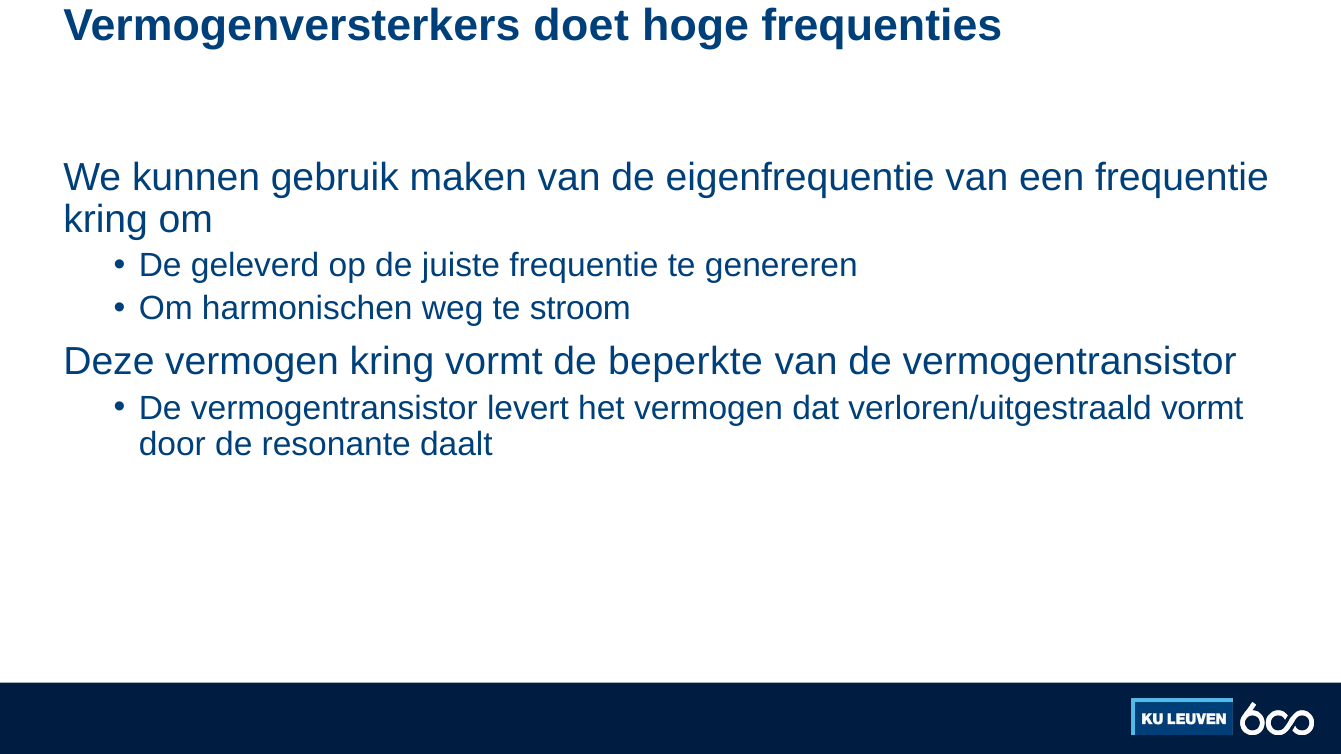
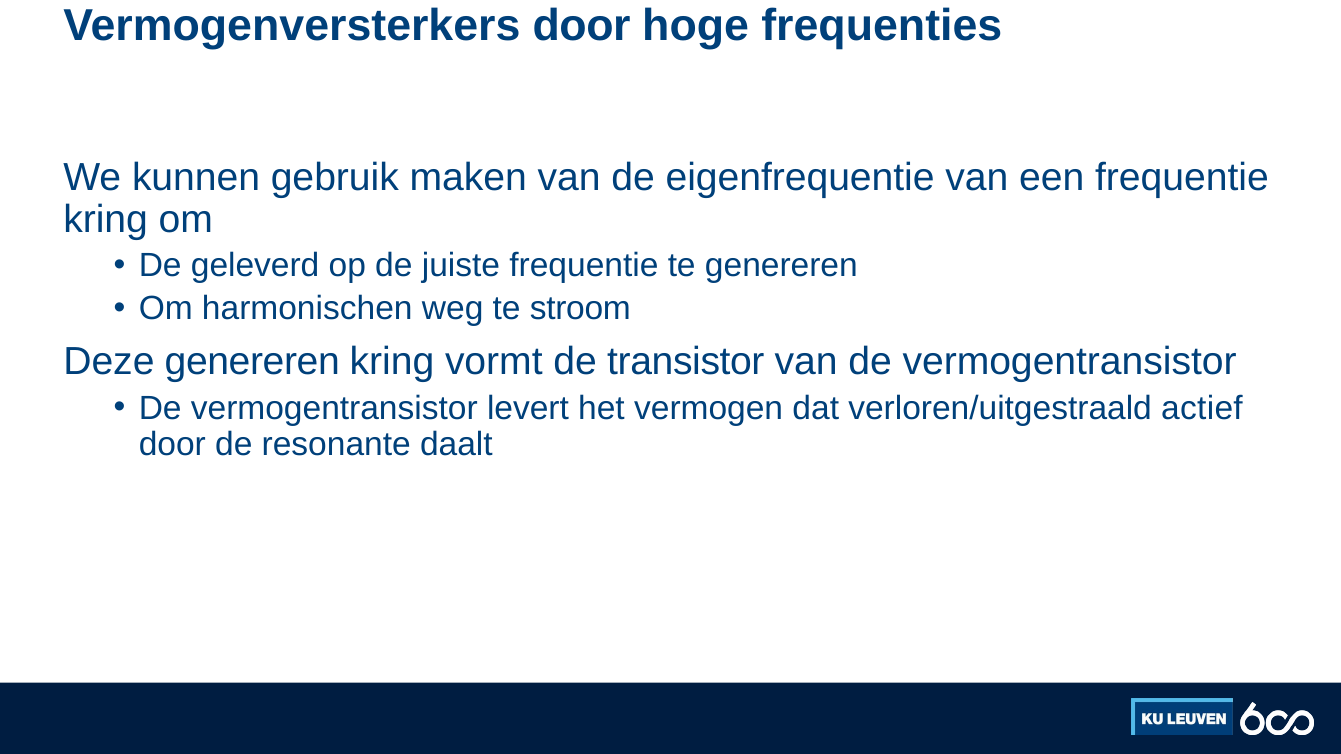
Vermogenversterkers doet: doet -> door (582, 26)
Deze vermogen: vermogen -> genereren (252, 362)
beperkte: beperkte -> transistor (686, 362)
verloren/uitgestraald vormt: vormt -> actief (1202, 408)
